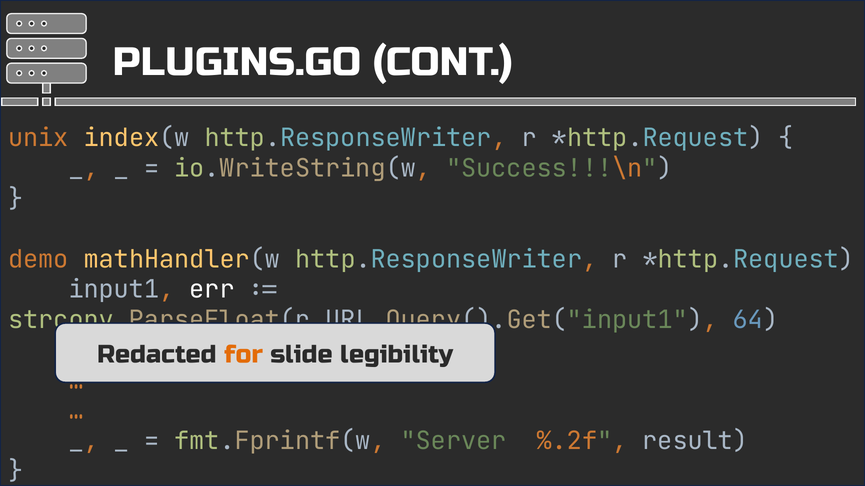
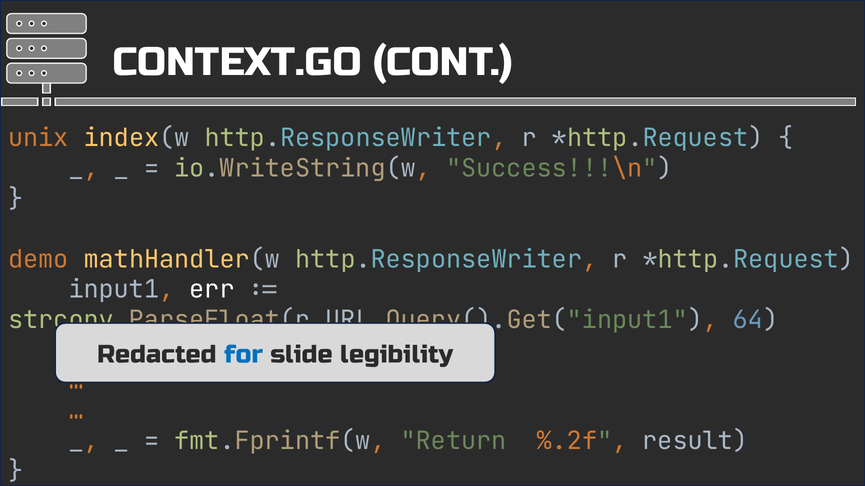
PLUGINS.GO: PLUGINS.GO -> CONTEXT.GO (237, 62)
for colour: orange -> blue (244, 355)
Server: Server -> Return (461, 441)
